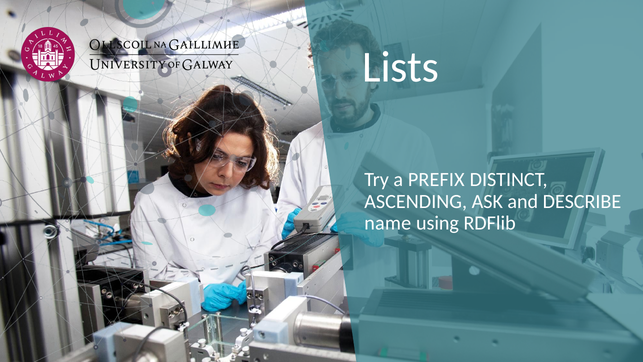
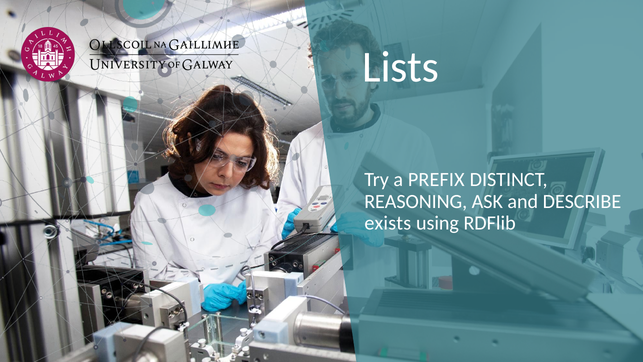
ASCENDING: ASCENDING -> REASONING (416, 201)
name: name -> exists (388, 223)
